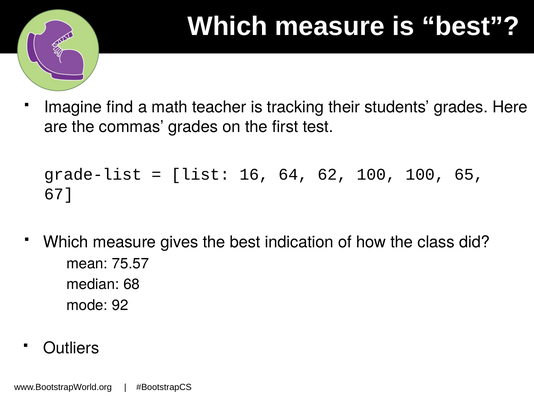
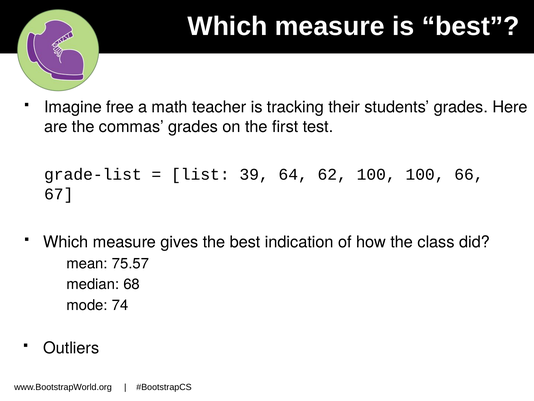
find: find -> free (120, 107)
16: 16 -> 39 (254, 174)
65: 65 -> 66 (469, 174)
92: 92 -> 74 (120, 305)
